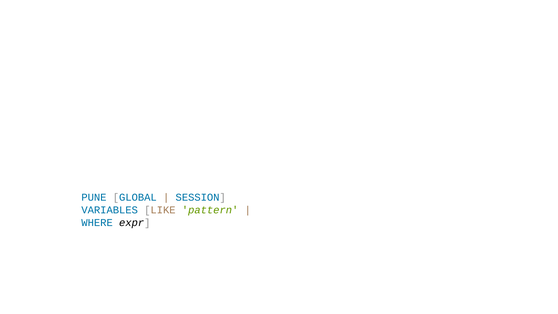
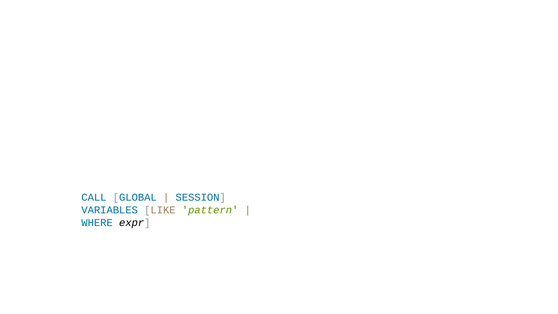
PUNE: PUNE -> CALL (94, 197)
